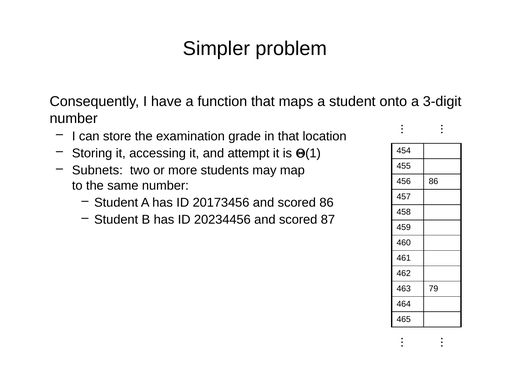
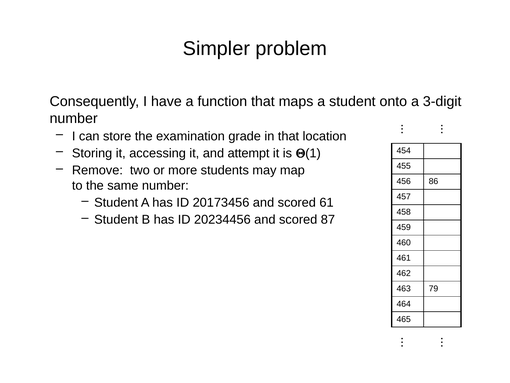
Subnets: Subnets -> Remove (97, 170)
scored 86: 86 -> 61 (327, 202)
